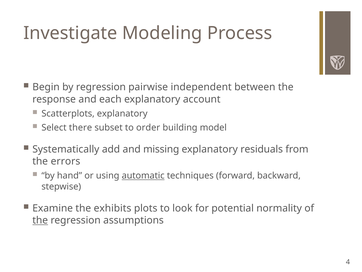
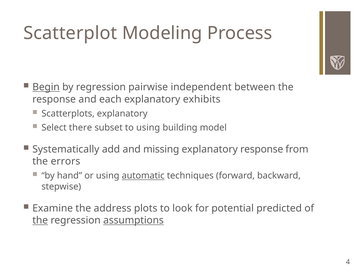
Investigate: Investigate -> Scatterplot (70, 33)
Begin underline: none -> present (46, 87)
account: account -> exhibits (202, 99)
to order: order -> using (148, 127)
explanatory residuals: residuals -> response (262, 149)
exhibits: exhibits -> address (113, 208)
normality: normality -> predicted (279, 208)
assumptions underline: none -> present (133, 220)
